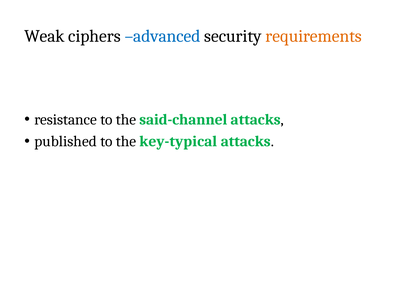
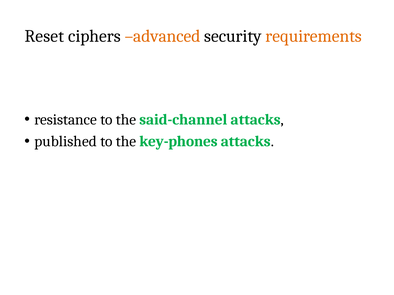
Weak: Weak -> Reset (44, 36)
advanced colour: blue -> orange (162, 36)
key-typical: key-typical -> key-phones (178, 142)
